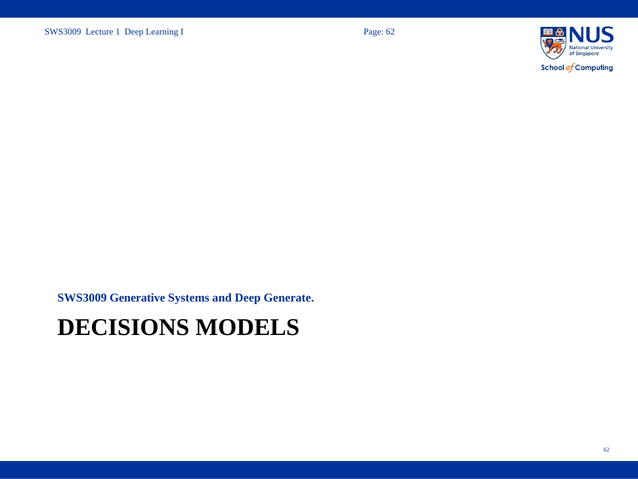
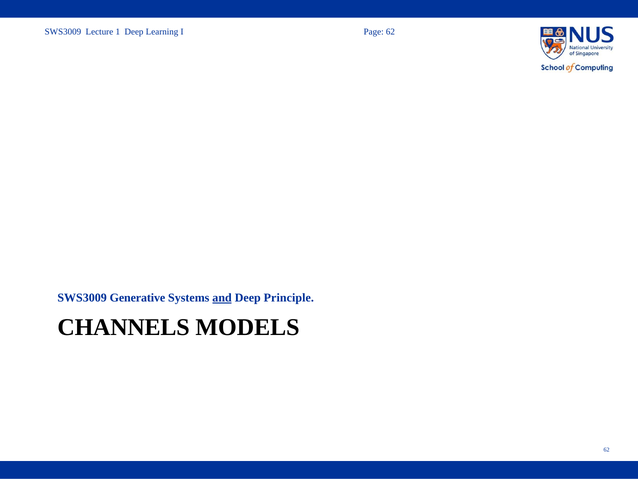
and underline: none -> present (222, 298)
Generate: Generate -> Principle (289, 298)
DECISIONS: DECISIONS -> CHANNELS (124, 327)
